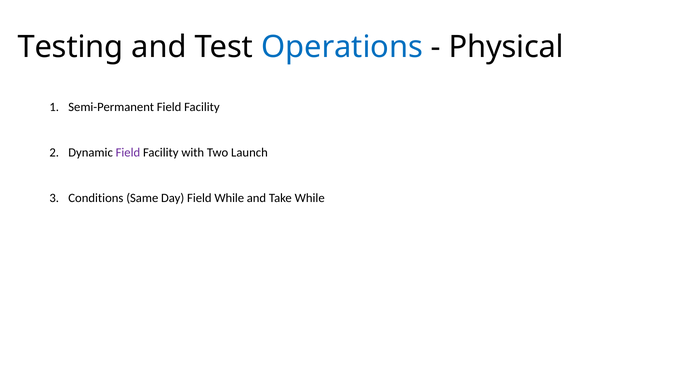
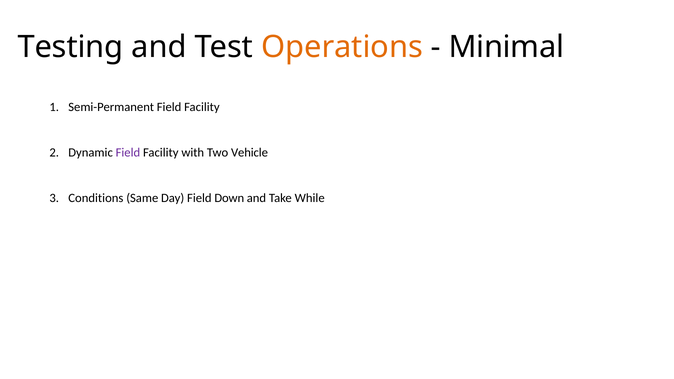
Operations colour: blue -> orange (342, 47)
Physical: Physical -> Minimal (506, 47)
Launch: Launch -> Vehicle (249, 152)
Field While: While -> Down (229, 198)
